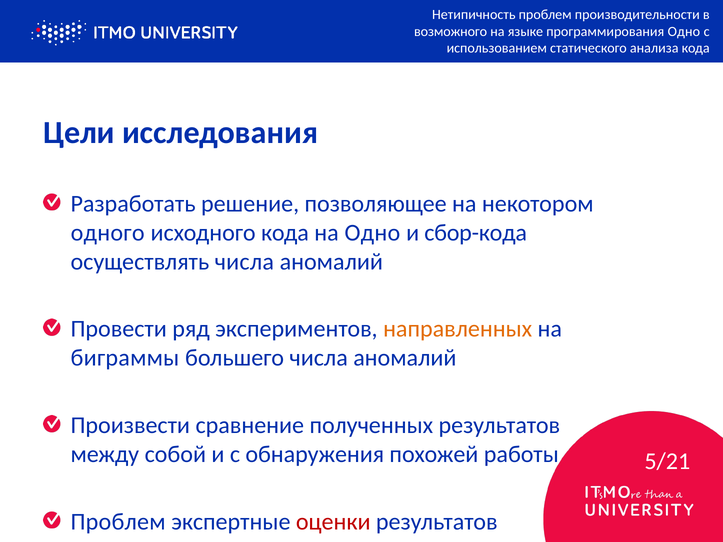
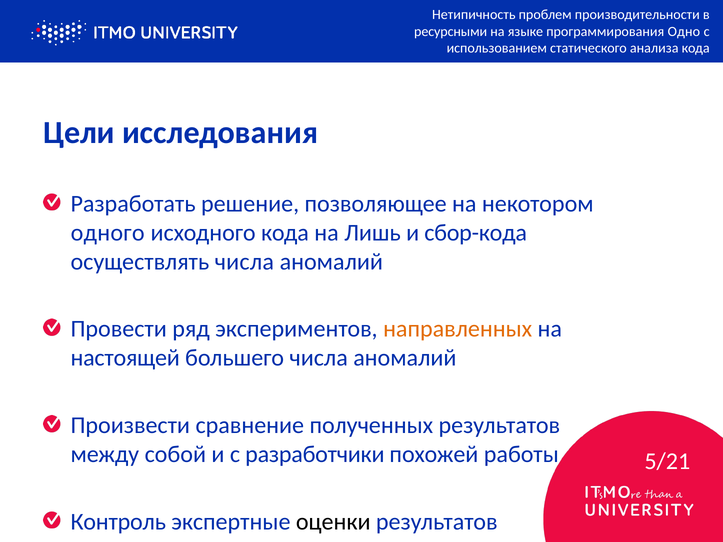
возможного: возможного -> ресурсными (451, 31)
на Одно: Одно -> Лишь (373, 233)
биграммы: биграммы -> настоящей (125, 358)
обнаружения: обнаружения -> разработчики (315, 454)
Проблем: Проблем -> Контроль (118, 522)
оценки colour: red -> black (333, 522)
